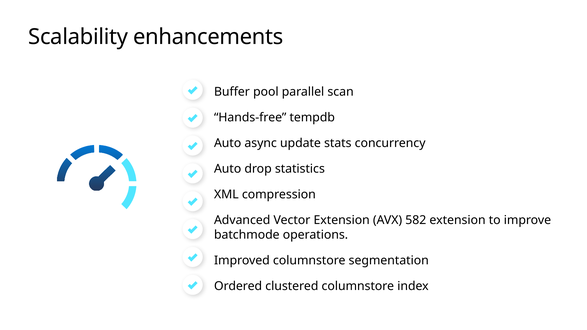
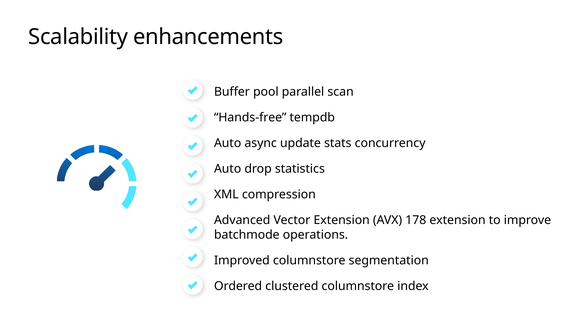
582: 582 -> 178 (416, 220)
